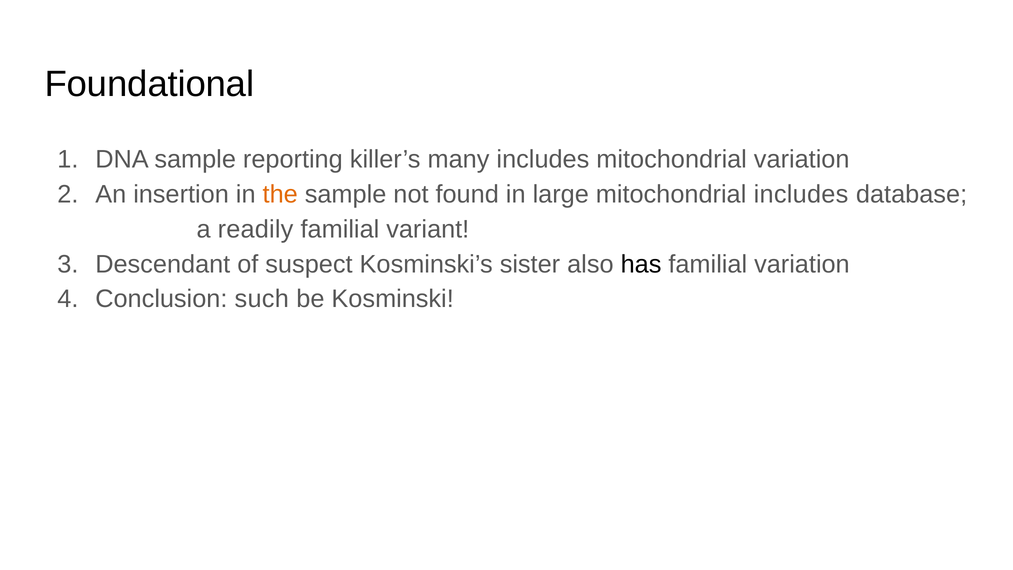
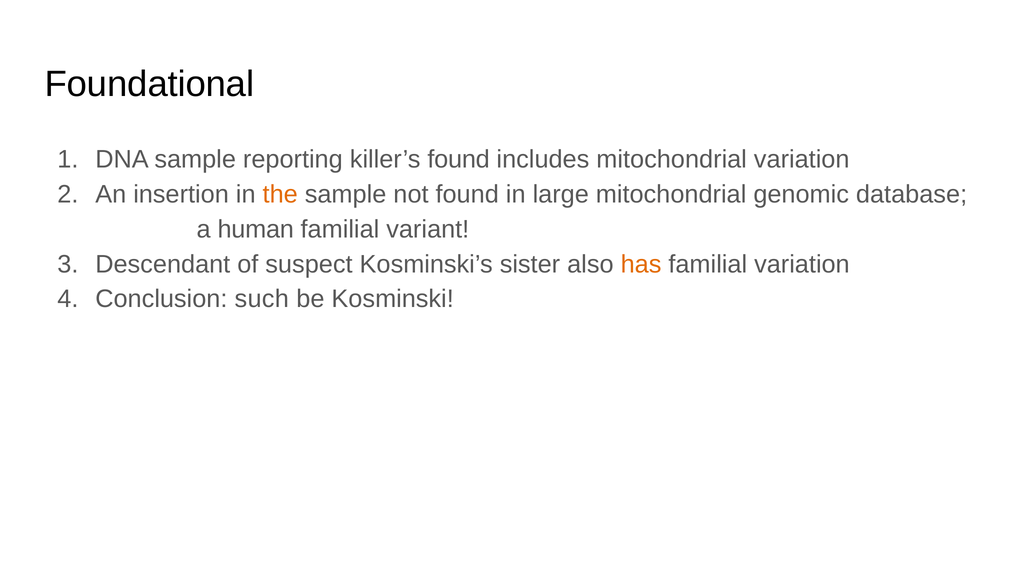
killer’s many: many -> found (459, 159)
mitochondrial includes: includes -> genomic (801, 194)
readily: readily -> human (256, 229)
has colour: black -> orange (641, 264)
